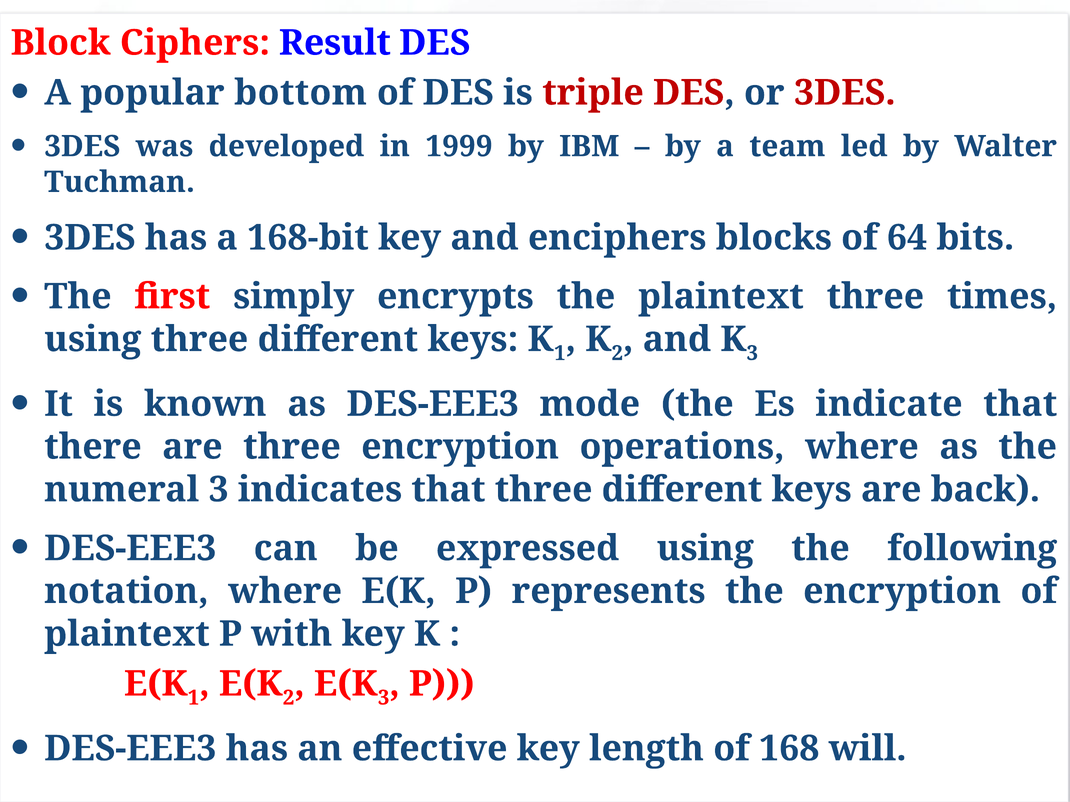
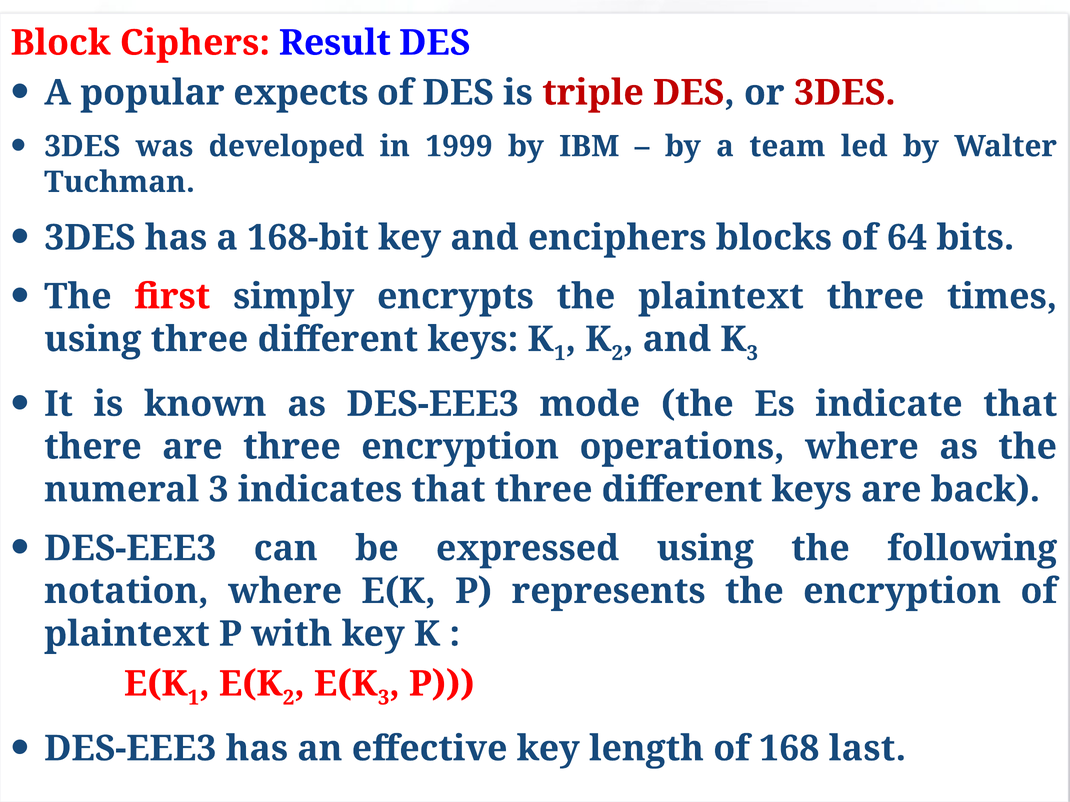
bottom: bottom -> expects (301, 93)
will: will -> last (867, 749)
